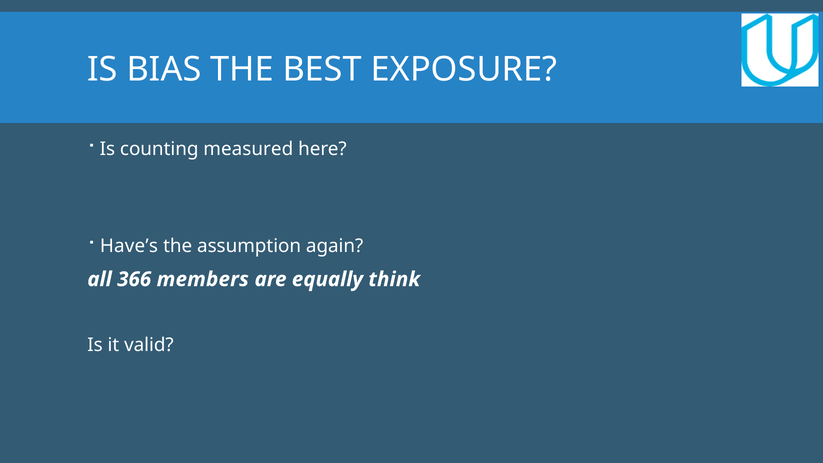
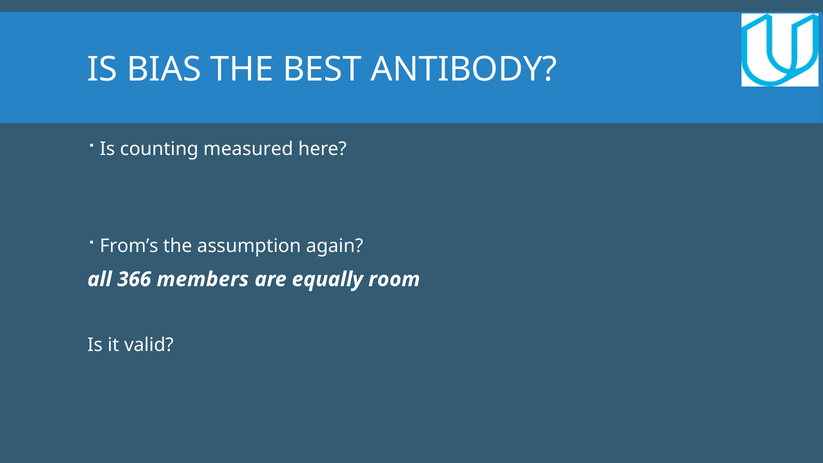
EXPOSURE: EXPOSURE -> ANTIBODY (464, 69)
Have’s: Have’s -> From’s (129, 246)
think: think -> room (394, 279)
